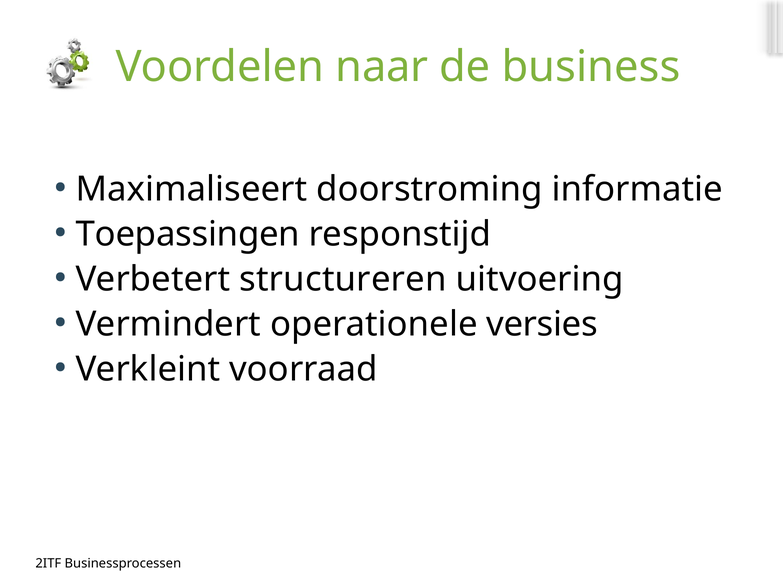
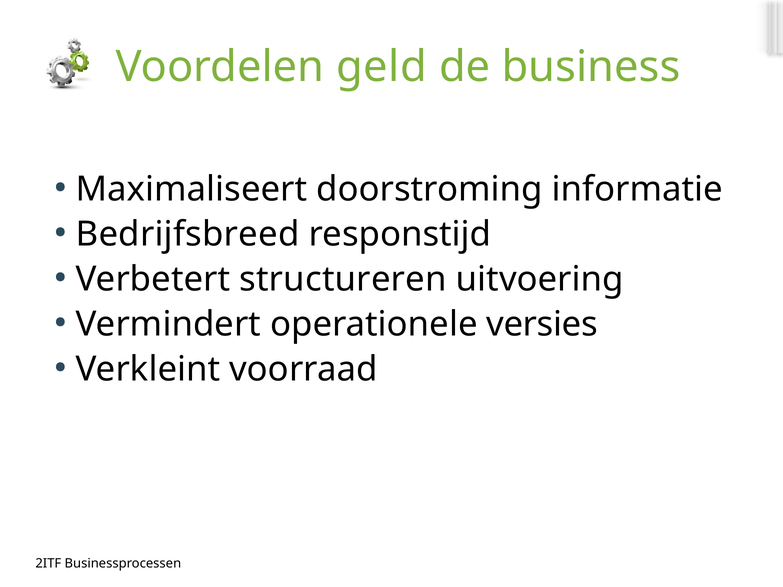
naar: naar -> geld (382, 67)
Toepassingen: Toepassingen -> Bedrijfsbreed (188, 234)
